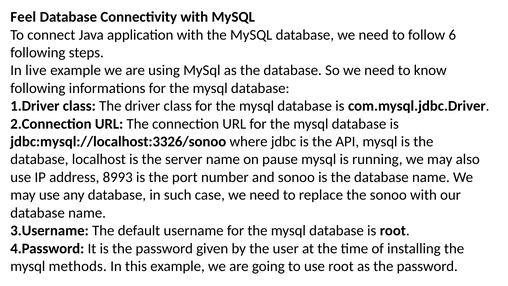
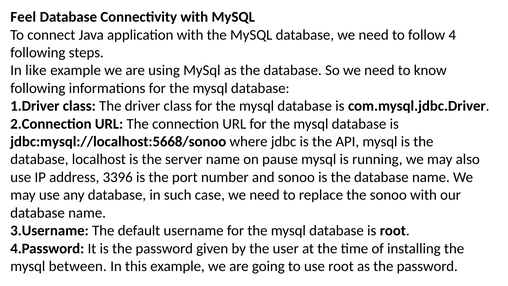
6: 6 -> 4 (452, 35)
live: live -> like (36, 70)
jdbc:mysql://localhost:3326/sonoo: jdbc:mysql://localhost:3326/sonoo -> jdbc:mysql://localhost:5668/sonoo (118, 141)
8993: 8993 -> 3396 (118, 177)
methods: methods -> between (78, 266)
